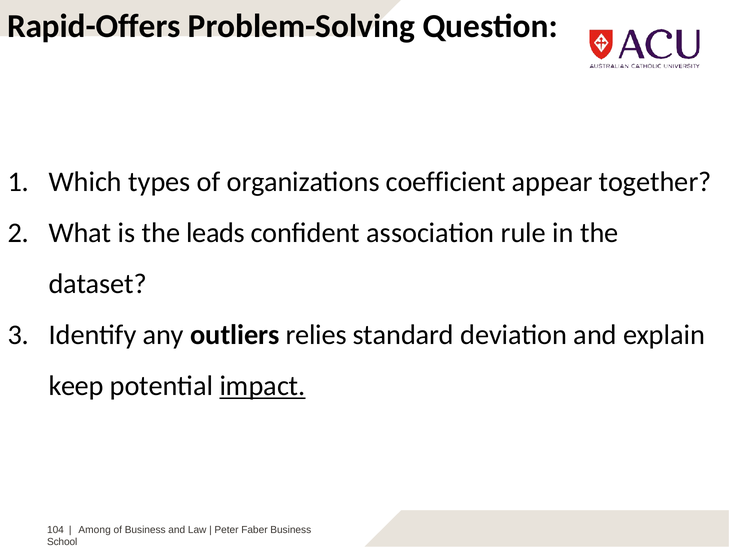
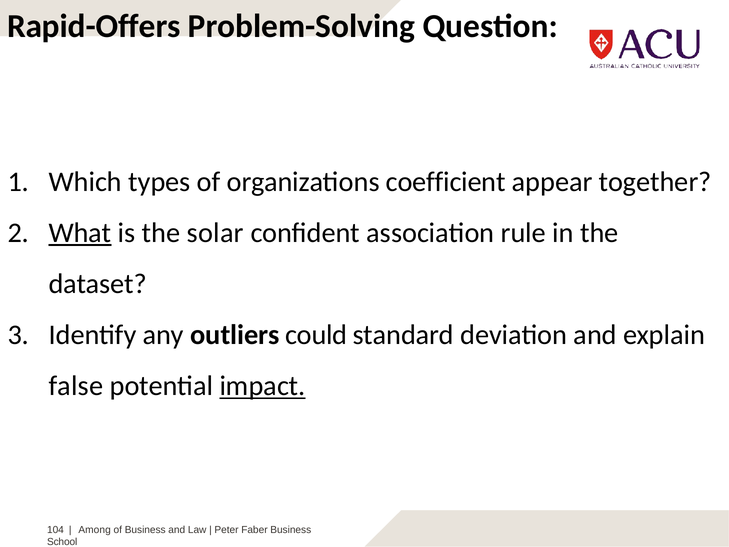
What underline: none -> present (80, 233)
leads: leads -> solar (215, 233)
relies: relies -> could (316, 335)
keep: keep -> false (76, 386)
